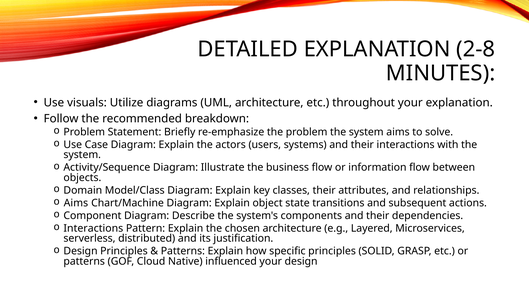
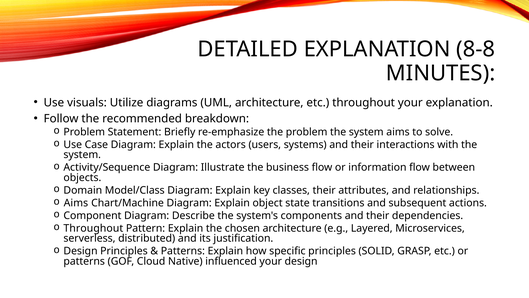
2-8: 2-8 -> 8-8 (476, 49)
Interactions: Interactions -> Throughout (93, 228)
